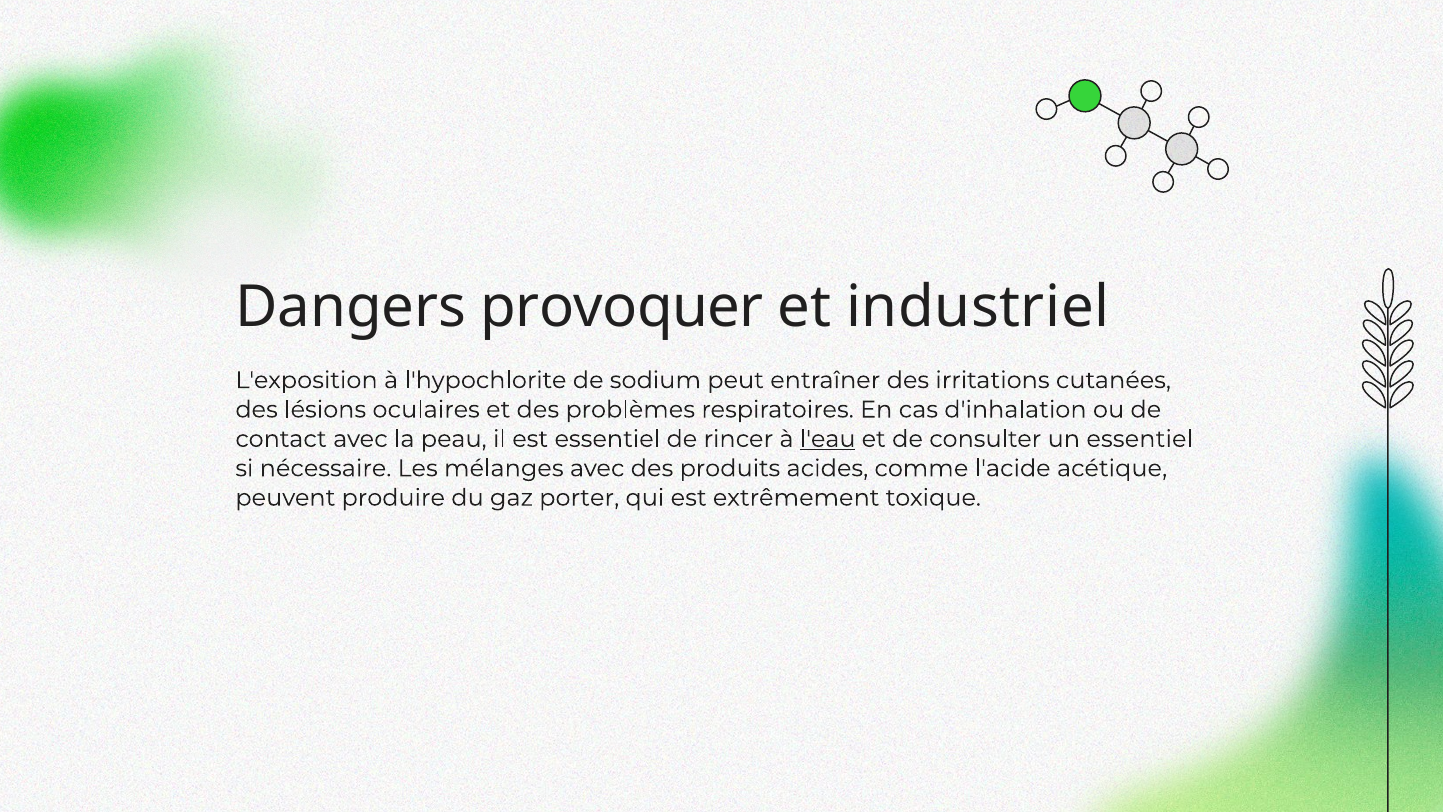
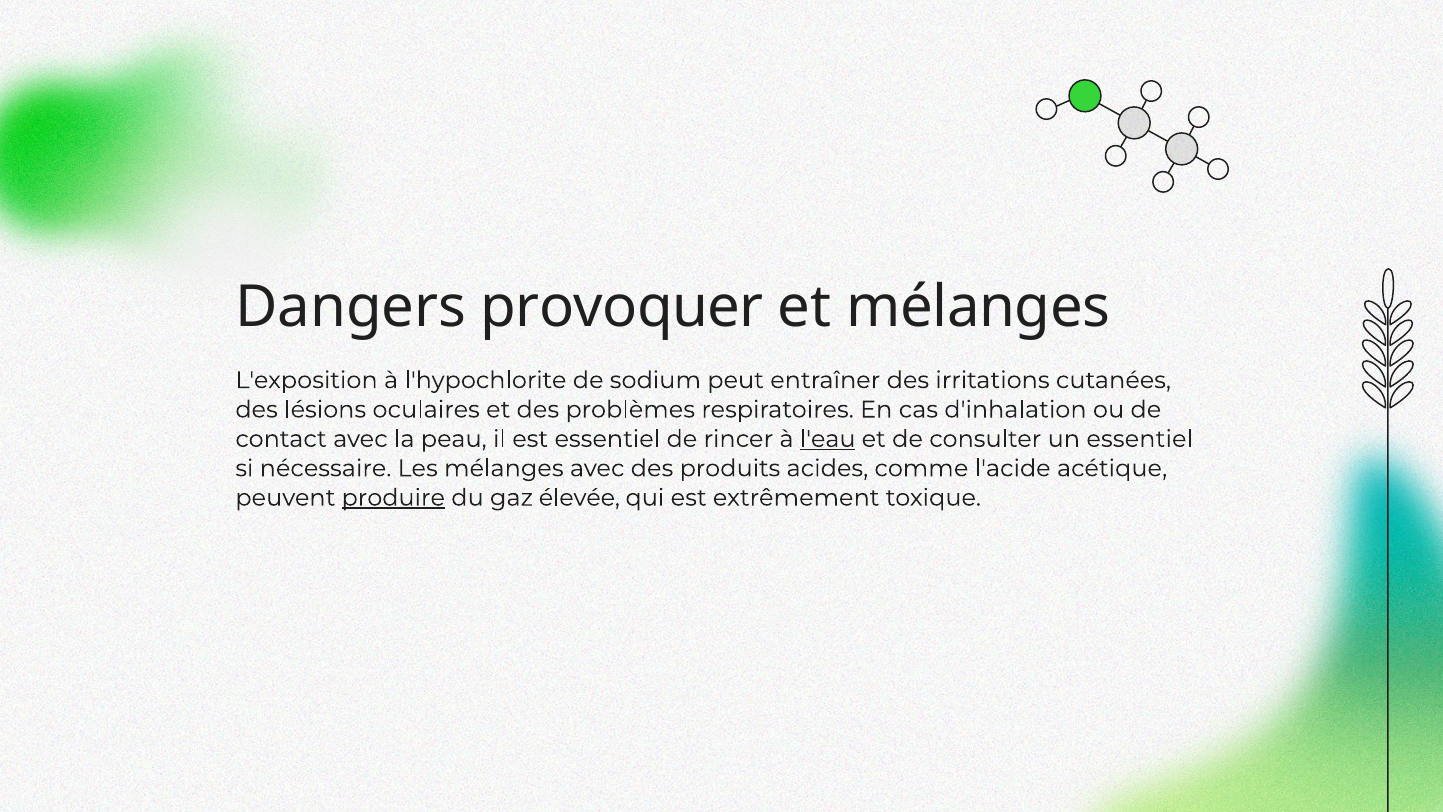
et industriel: industriel -> mélanges (978, 307)
produire underline: none -> present (393, 498)
porter: porter -> élevée (579, 498)
